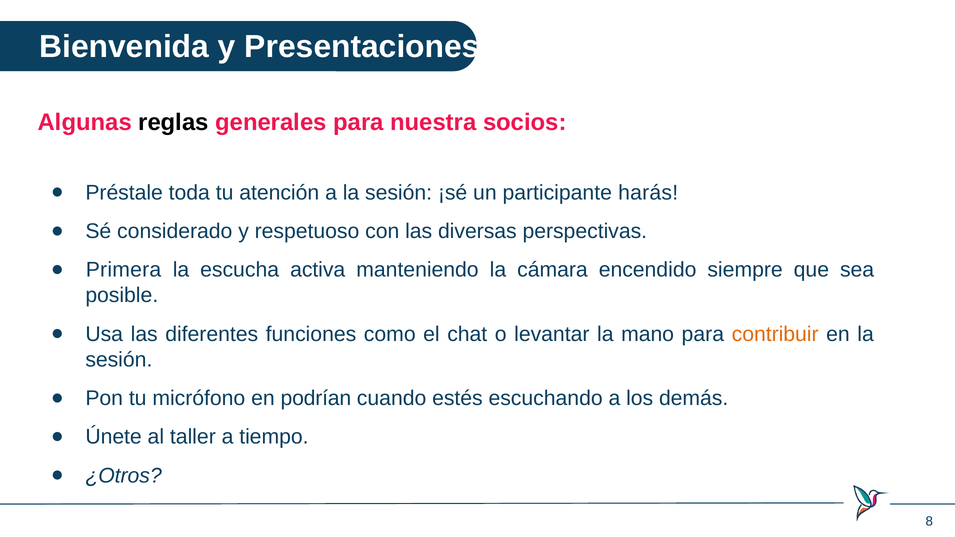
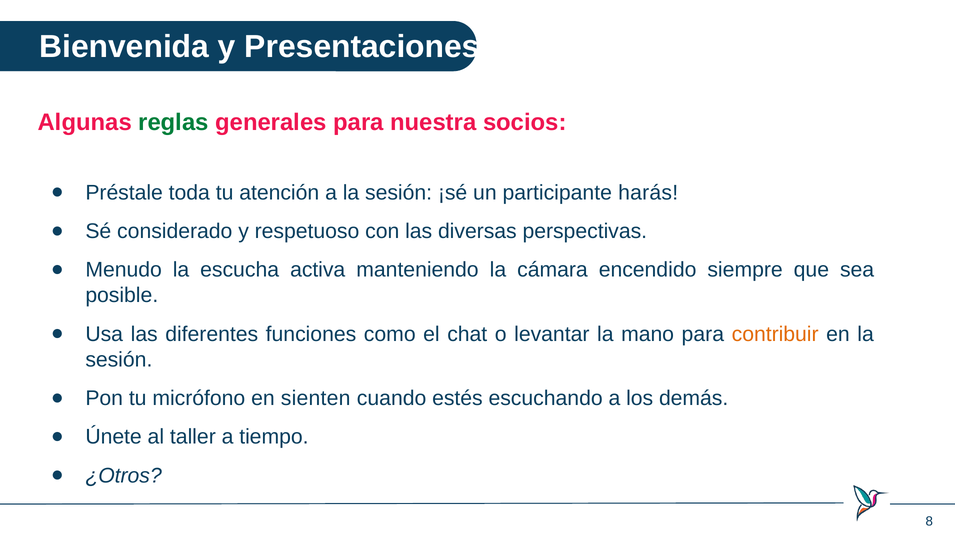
reglas colour: black -> green (173, 122)
Primera: Primera -> Menudo (124, 270)
podrían: podrían -> sienten (316, 398)
